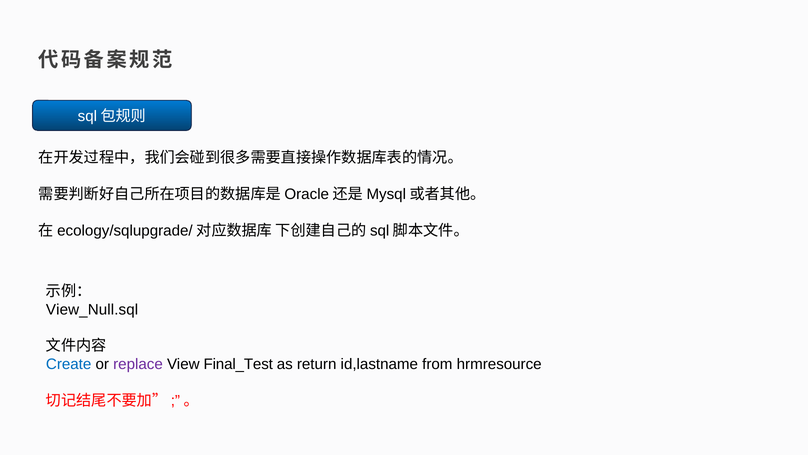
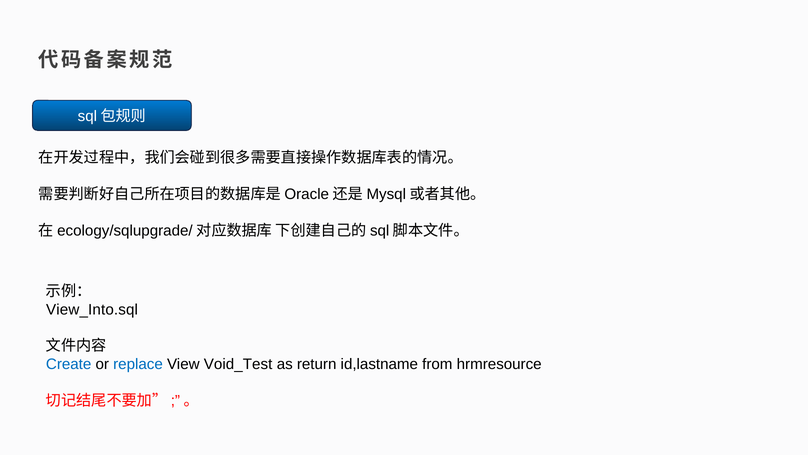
View_Null.sql: View_Null.sql -> View_Into.sql (92, 309)
replace colour: purple -> blue (138, 364)
Final_Test: Final_Test -> Void_Test (238, 364)
